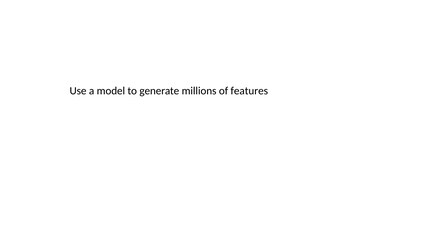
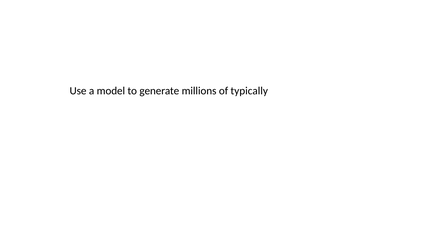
features: features -> typically (249, 91)
